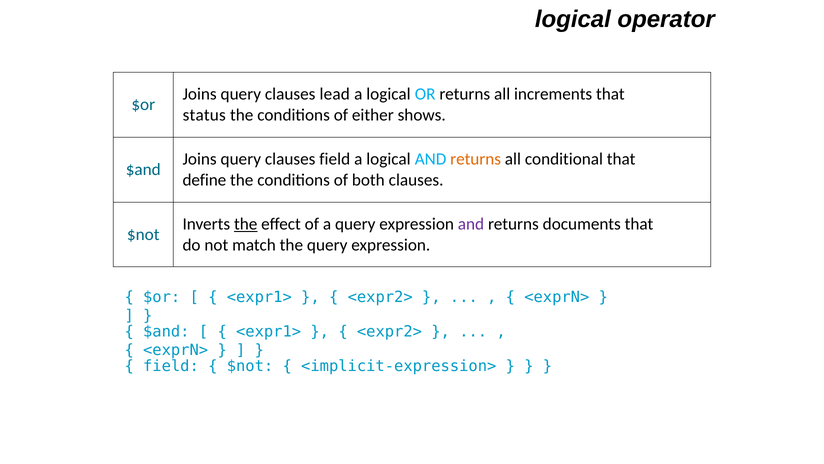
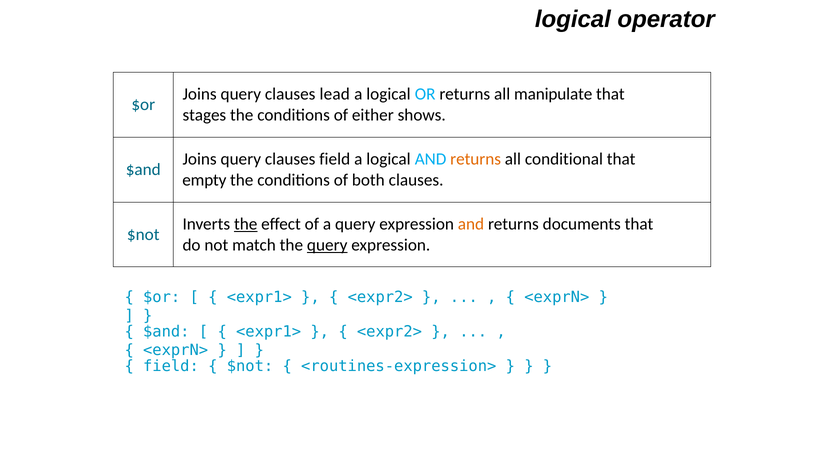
increments: increments -> manipulate (553, 94)
status: status -> stages (204, 115)
define: define -> empty (204, 180)
and colour: purple -> orange (471, 224)
query underline: none -> present (327, 245)
<implicit-expression>: <implicit-expression> -> <routines-expression> (399, 366)
